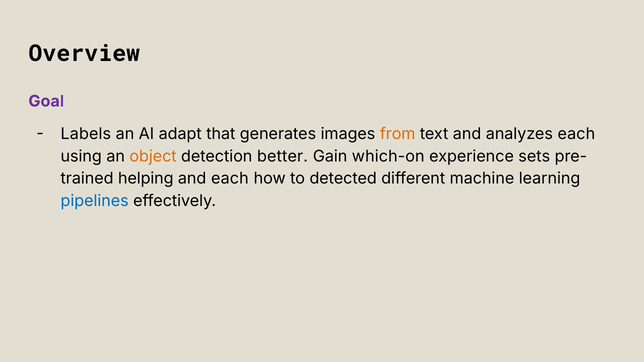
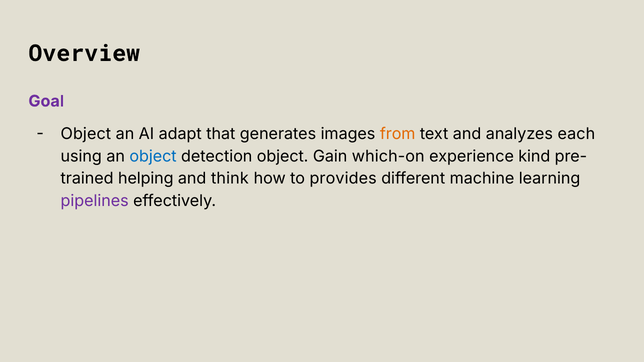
Labels: Labels -> Object (86, 134)
object colour: orange -> blue (153, 156)
detection better: better -> object (283, 156)
sets: sets -> kind (534, 156)
and each: each -> think (230, 179)
detected: detected -> provides (343, 179)
pipelines colour: blue -> purple (95, 201)
